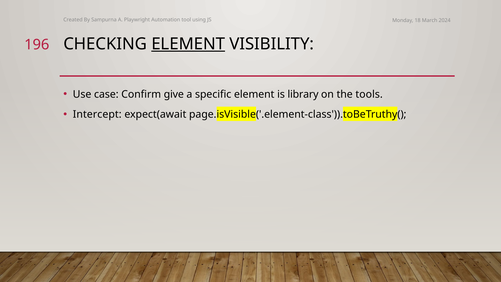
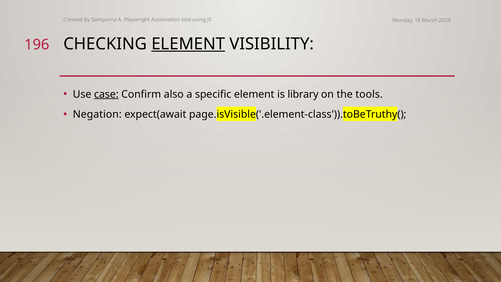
case underline: none -> present (106, 94)
give: give -> also (174, 94)
Intercept: Intercept -> Negation (97, 114)
